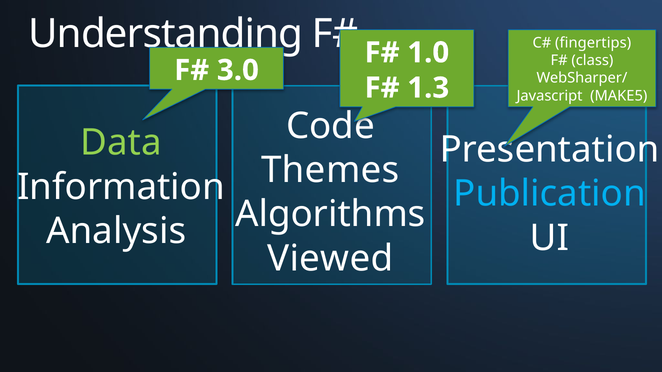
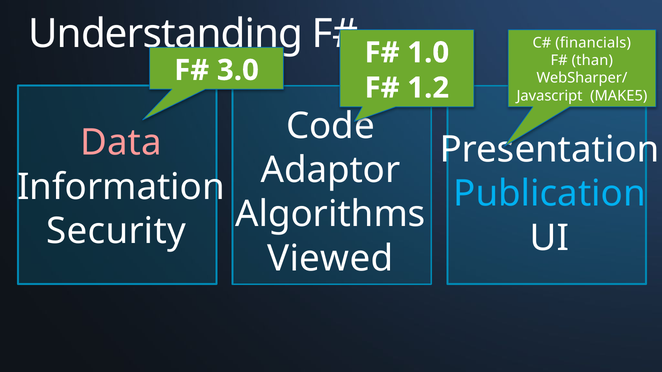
fingertips: fingertips -> financials (593, 43)
class: class -> than (592, 60)
1.3: 1.3 -> 1.2 (428, 88)
Data colour: light green -> pink (121, 143)
Themes: Themes -> Adaptor (331, 170)
Analysis: Analysis -> Security (116, 231)
